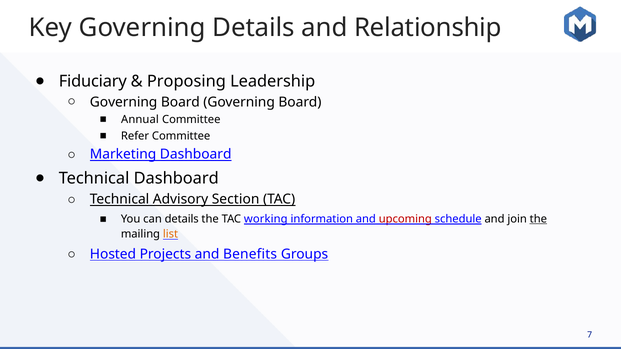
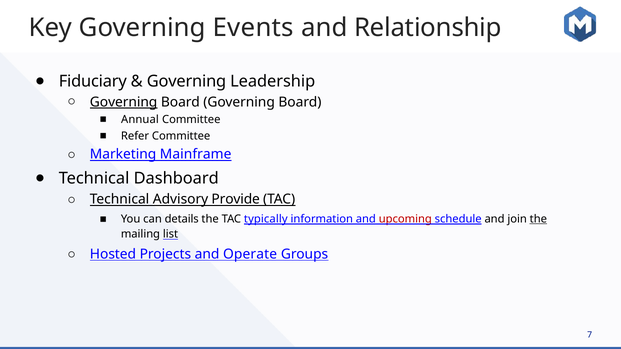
Governing Details: Details -> Events (253, 28)
Proposing: Proposing -> Governing (186, 81)
Governing underline: none -> present (124, 102)
Marketing Dashboard: Dashboard -> Mainframe (196, 154)
Section: Section -> Provide (236, 199)
working: working -> typically (266, 219)
list colour: orange -> black (171, 234)
Benefits: Benefits -> Operate (250, 254)
